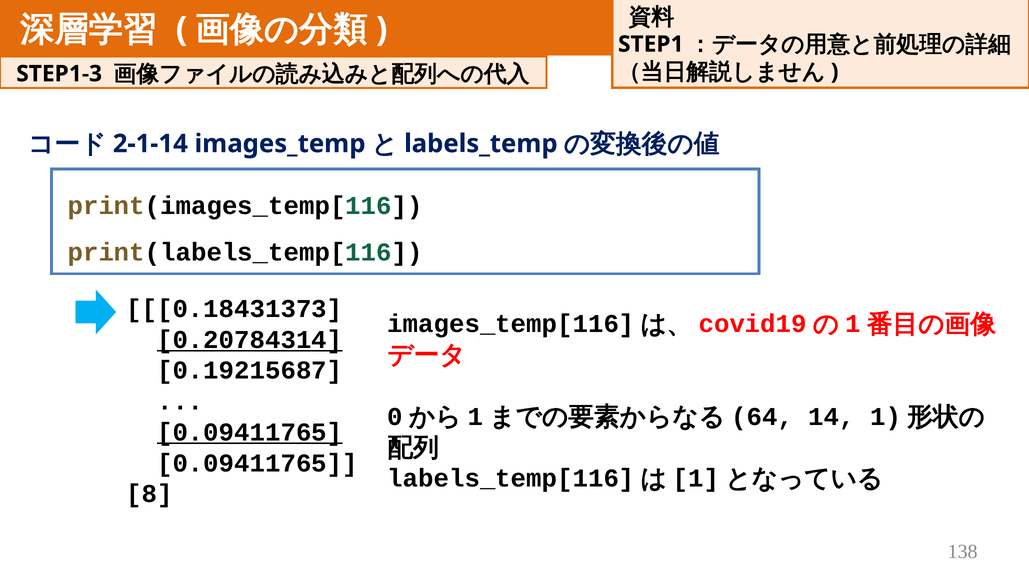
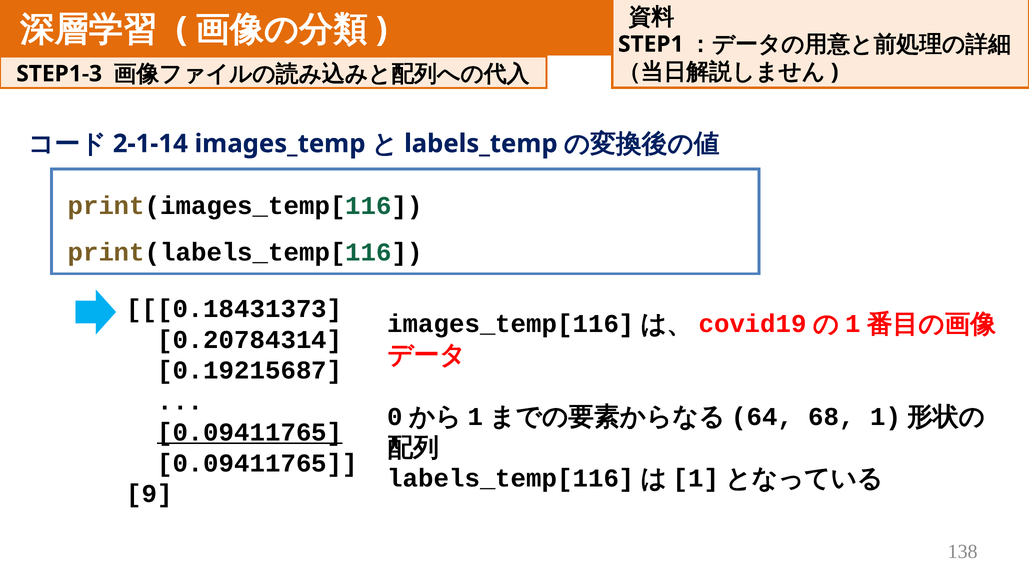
0.20784314 underline: present -> none (250, 340)
14: 14 -> 68 (832, 417)
8: 8 -> 9 (149, 494)
